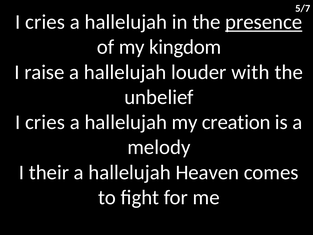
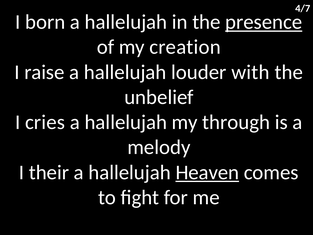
5/7: 5/7 -> 4/7 (303, 9)
cries: cries -> born (45, 22)
kingdom: kingdom -> creation (185, 47)
creation: creation -> through (236, 122)
Heaven underline: none -> present (207, 172)
